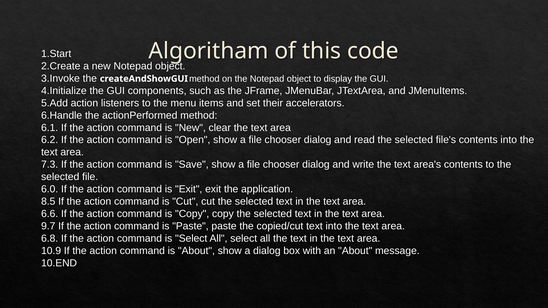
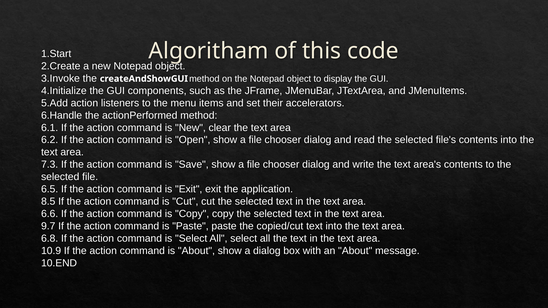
6.0: 6.0 -> 6.5 (50, 189)
